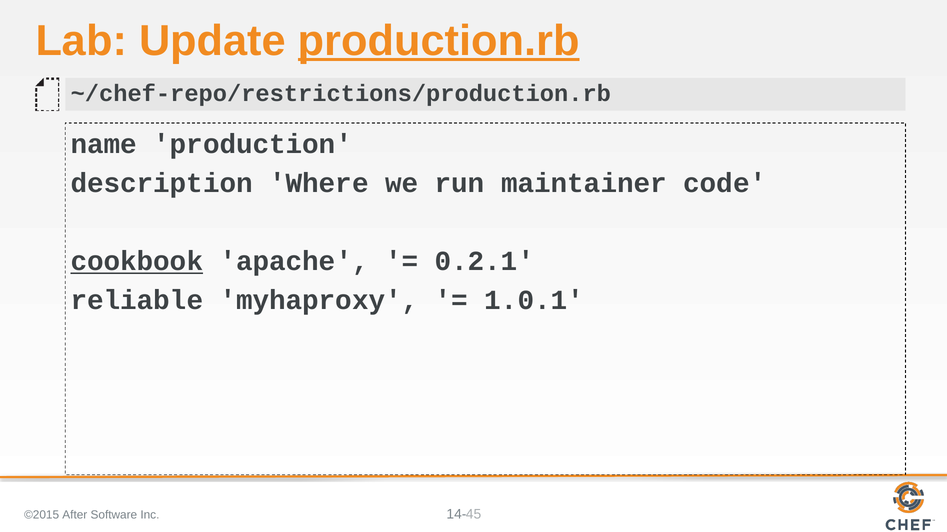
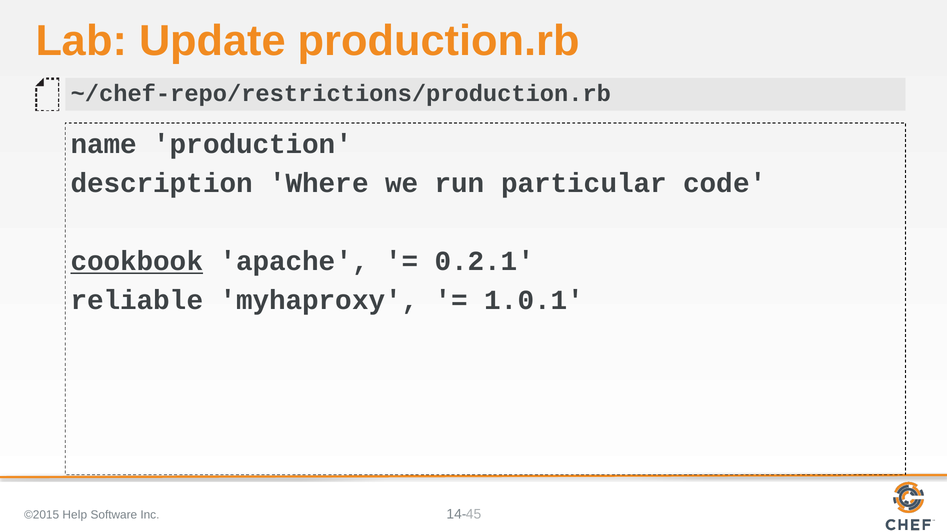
production.rb underline: present -> none (439, 41)
maintainer: maintainer -> particular (584, 183)
After: After -> Help (75, 515)
